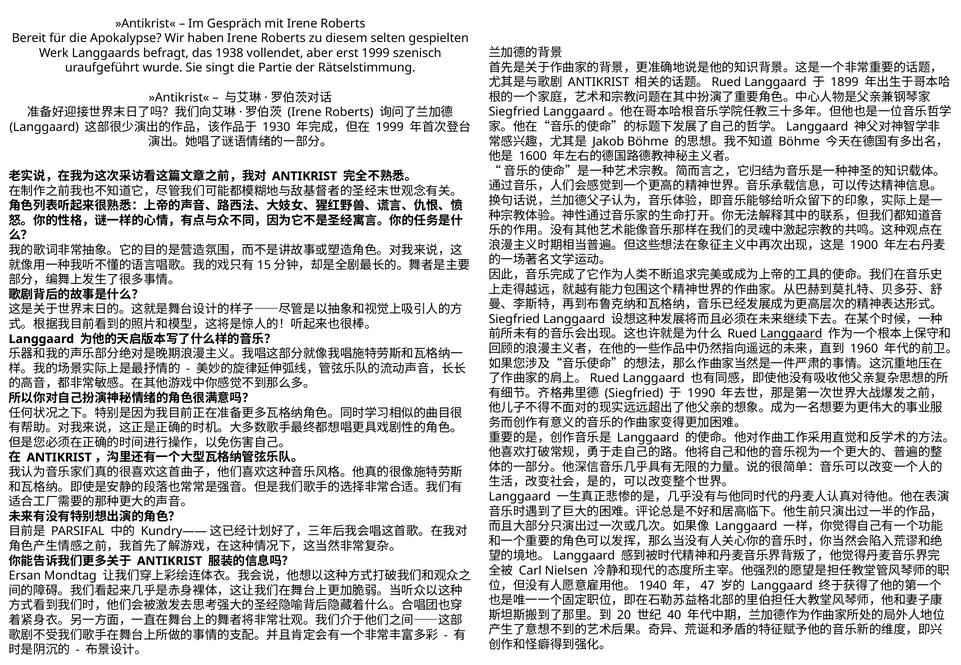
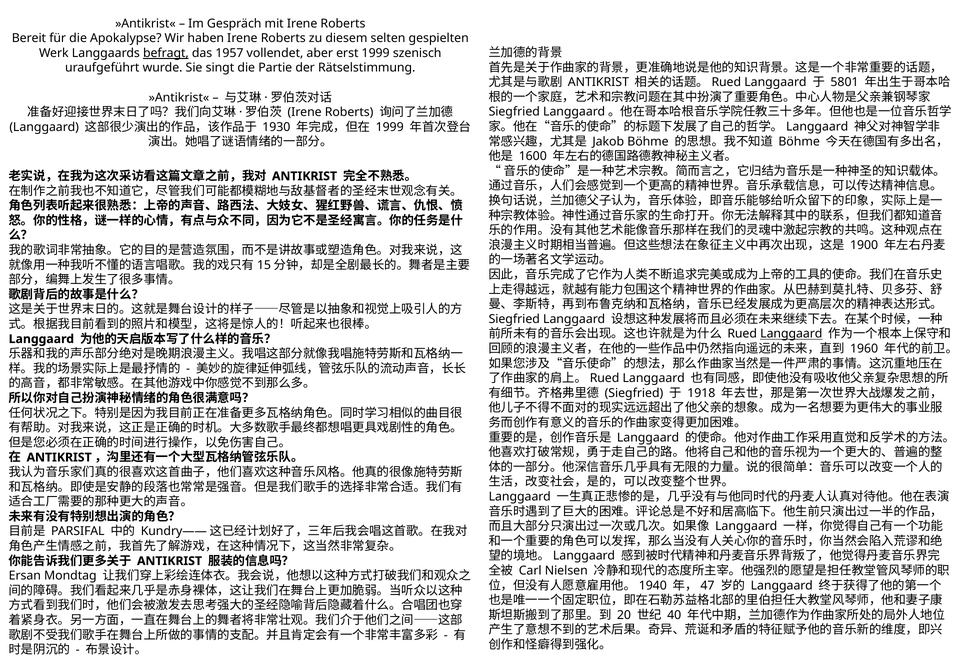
befragt underline: none -> present (166, 53)
1938: 1938 -> 1957 (229, 53)
1899: 1899 -> 5801 (845, 82)
1990: 1990 -> 1918 (701, 393)
